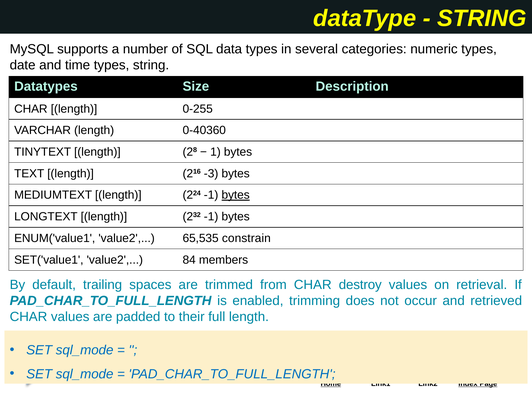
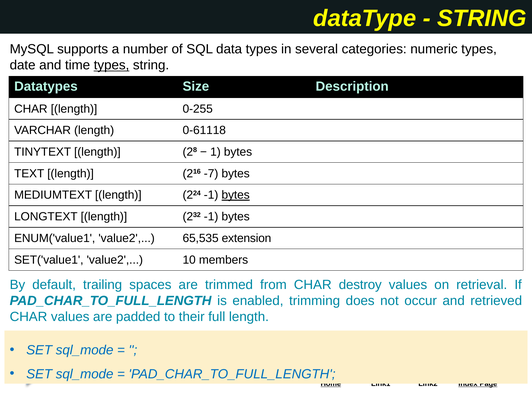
types underline: none -> present (112, 65)
0-40360: 0-40360 -> 0-61118 (204, 130)
-3: -3 -> -7 (211, 174)
constrain: constrain -> extension (247, 238)
84: 84 -> 10 (189, 260)
